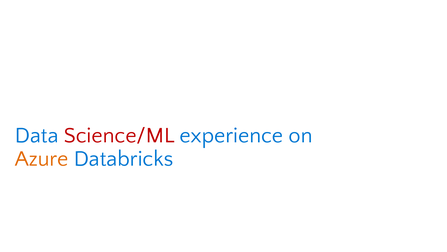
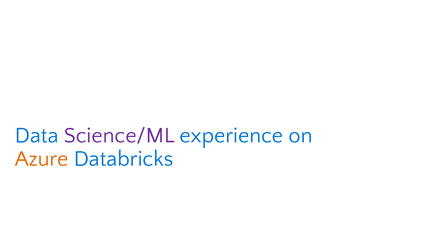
Science/ML colour: red -> purple (119, 135)
